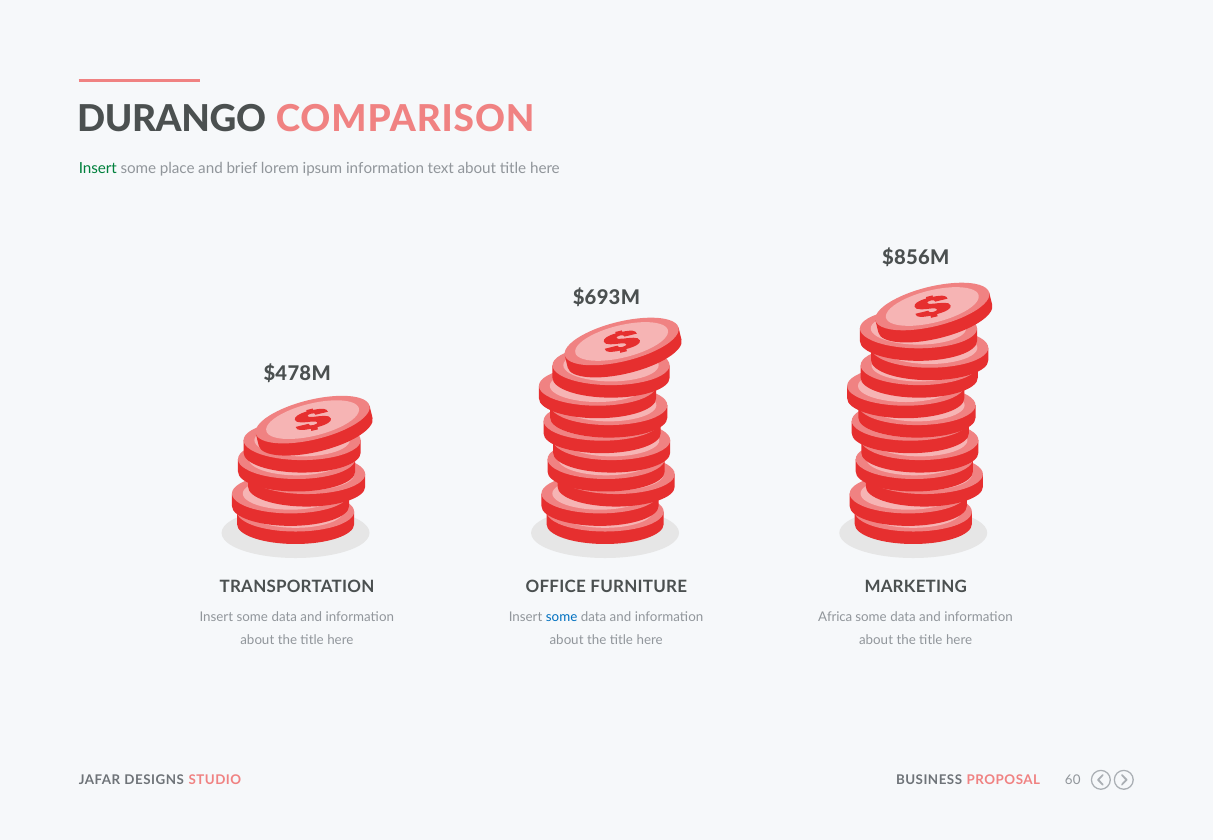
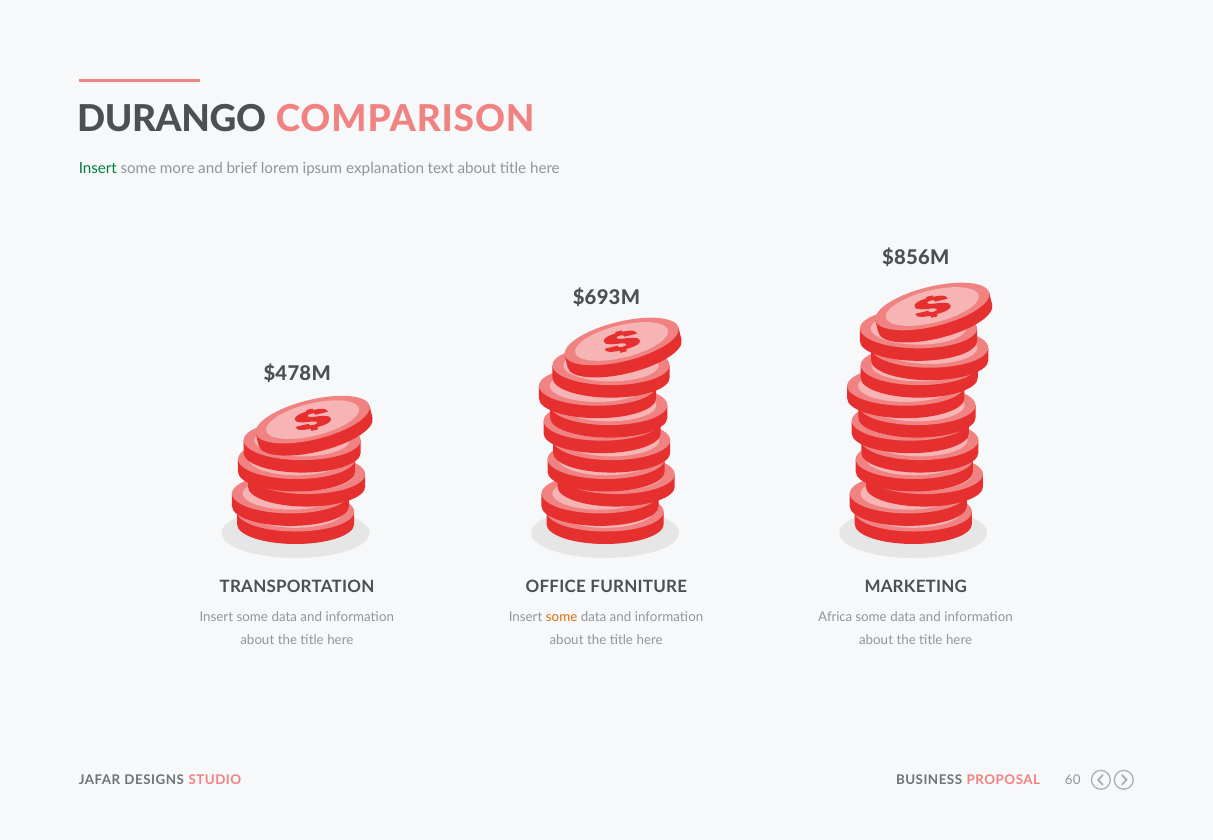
place: place -> more (177, 169)
ipsum information: information -> explanation (385, 169)
some colour: blue -> orange (562, 617)
